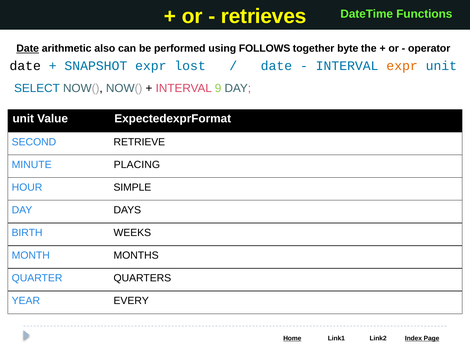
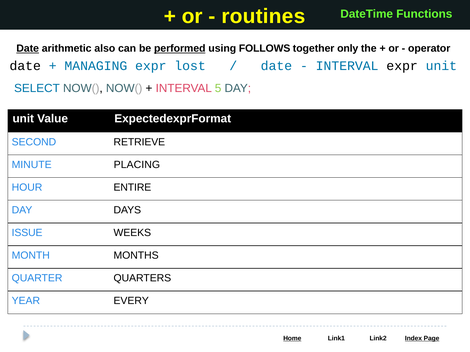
retrieves: retrieves -> routines (263, 16)
performed underline: none -> present (180, 48)
byte: byte -> only (348, 48)
SNAPSHOT: SNAPSHOT -> MANAGING (96, 66)
expr colour: orange -> black (402, 66)
9: 9 -> 5 (218, 88)
SIMPLE: SIMPLE -> ENTIRE (132, 188)
BIRTH: BIRTH -> ISSUE (27, 233)
